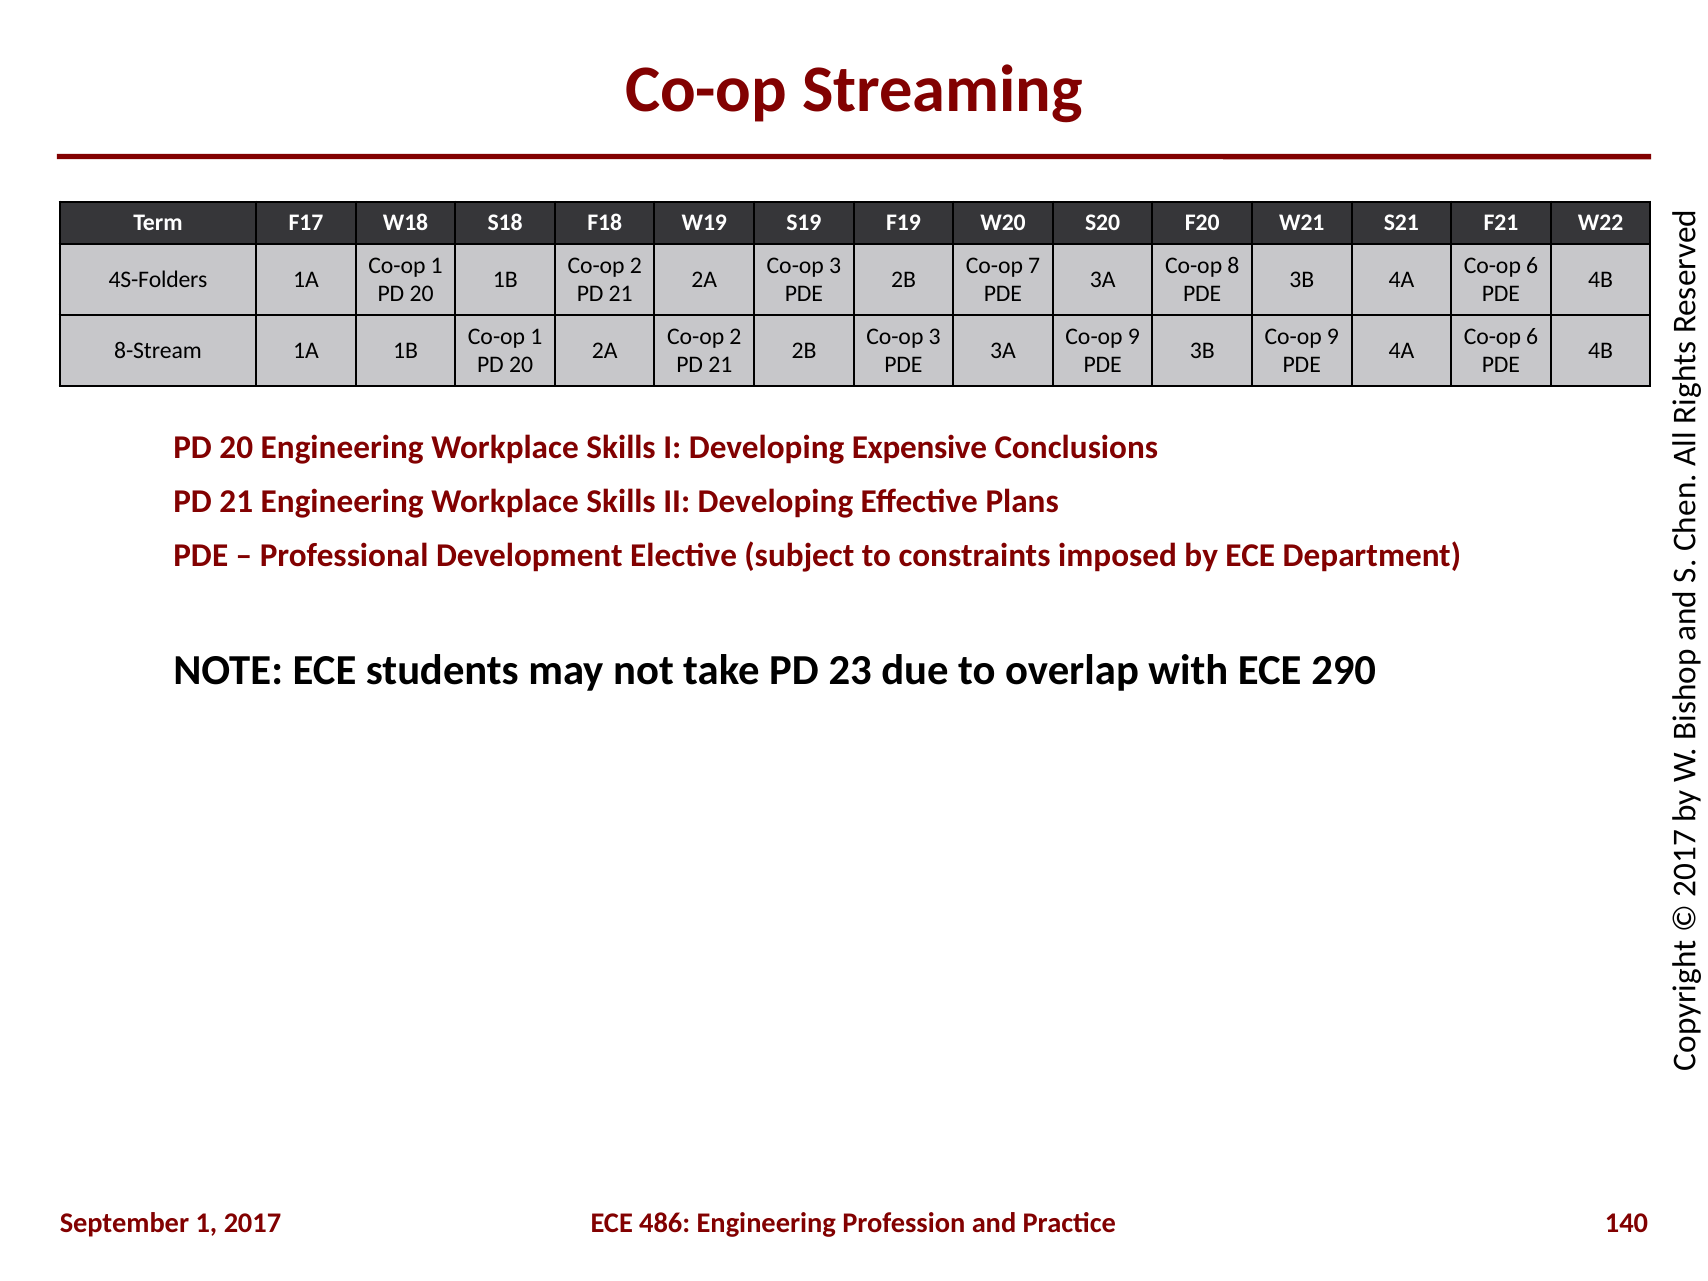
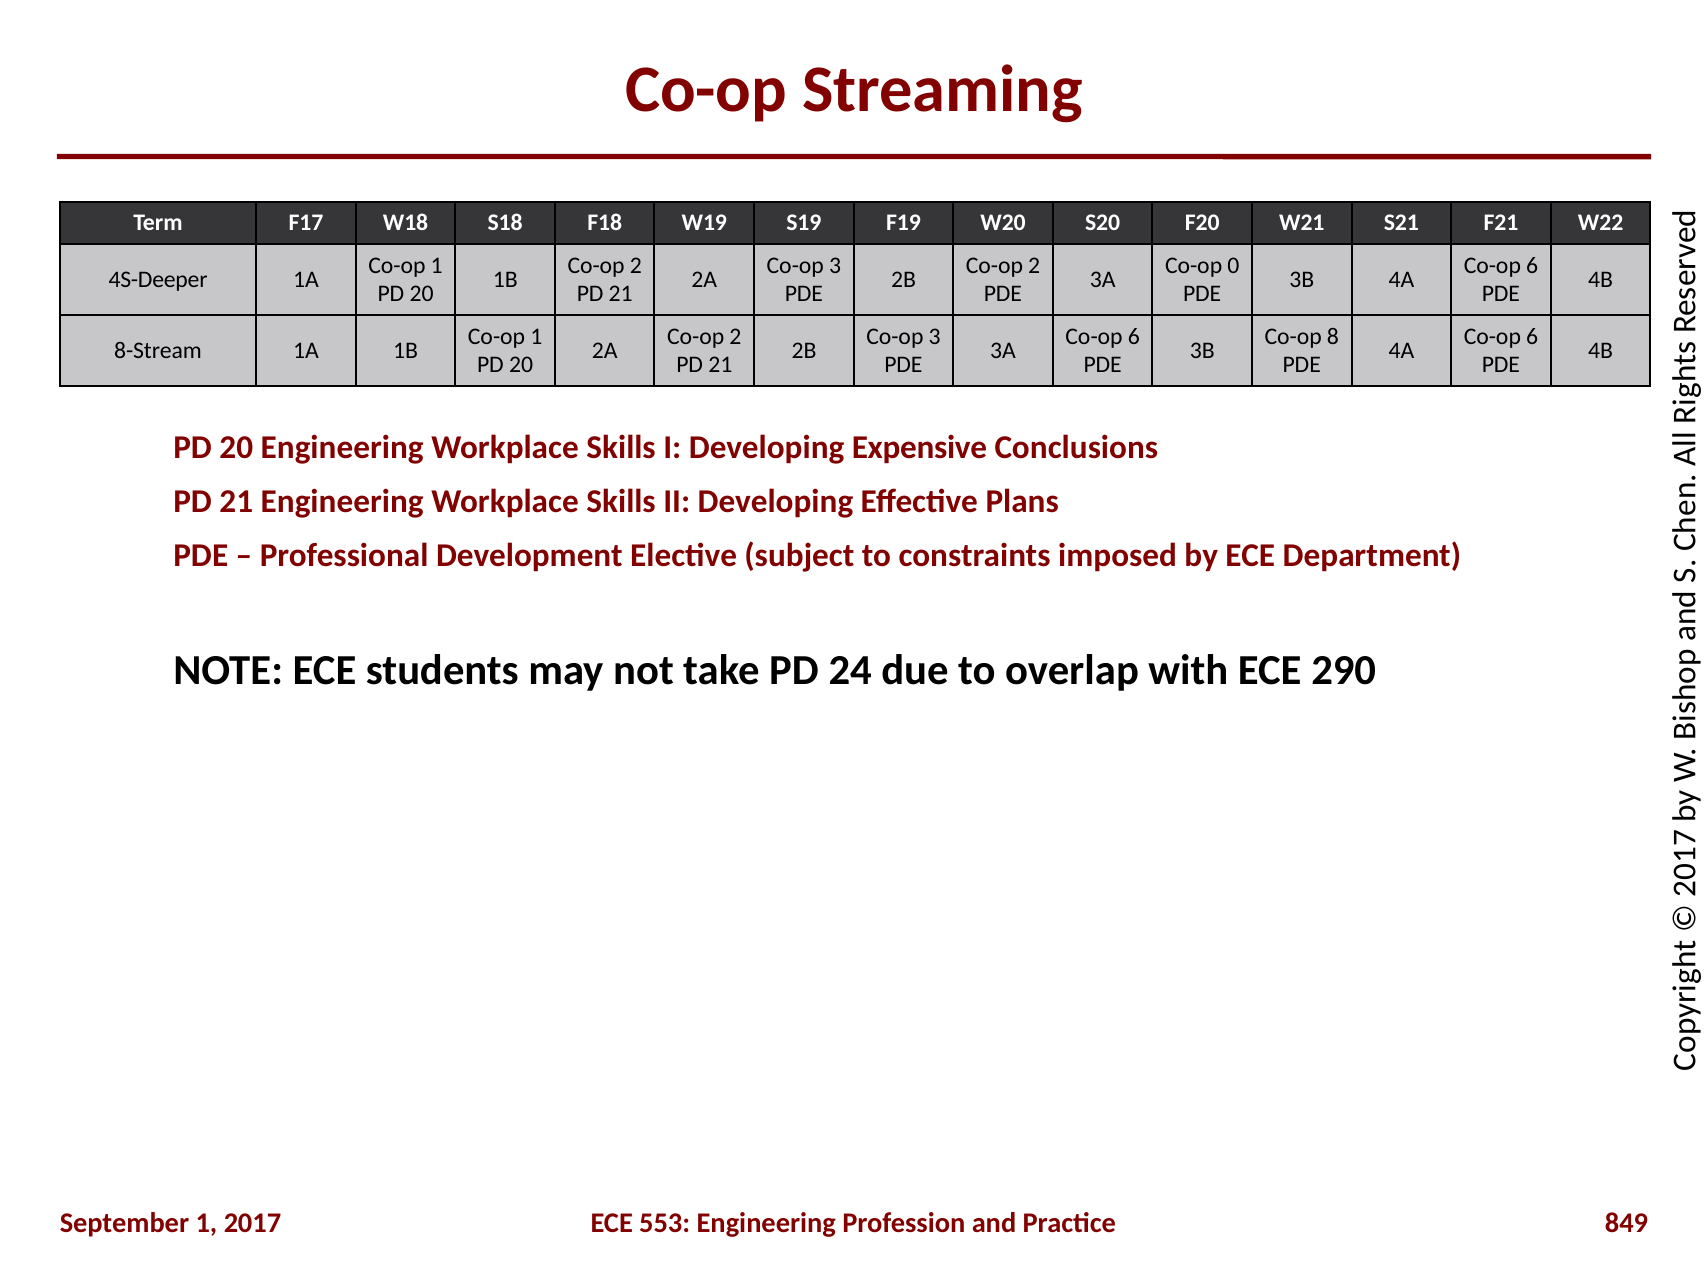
7: 7 -> 2 (1034, 265)
Co-op 8: 8 -> 0 (1233, 265)
4S-Folders: 4S-Folders -> 4S-Deeper (158, 280)
9: 9 -> 6 (1134, 336)
9: 9 -> 8 (1333, 336)
23: 23 -> 24 (850, 670)
486: 486 -> 553 (665, 1223)
140: 140 -> 849 (1627, 1223)
